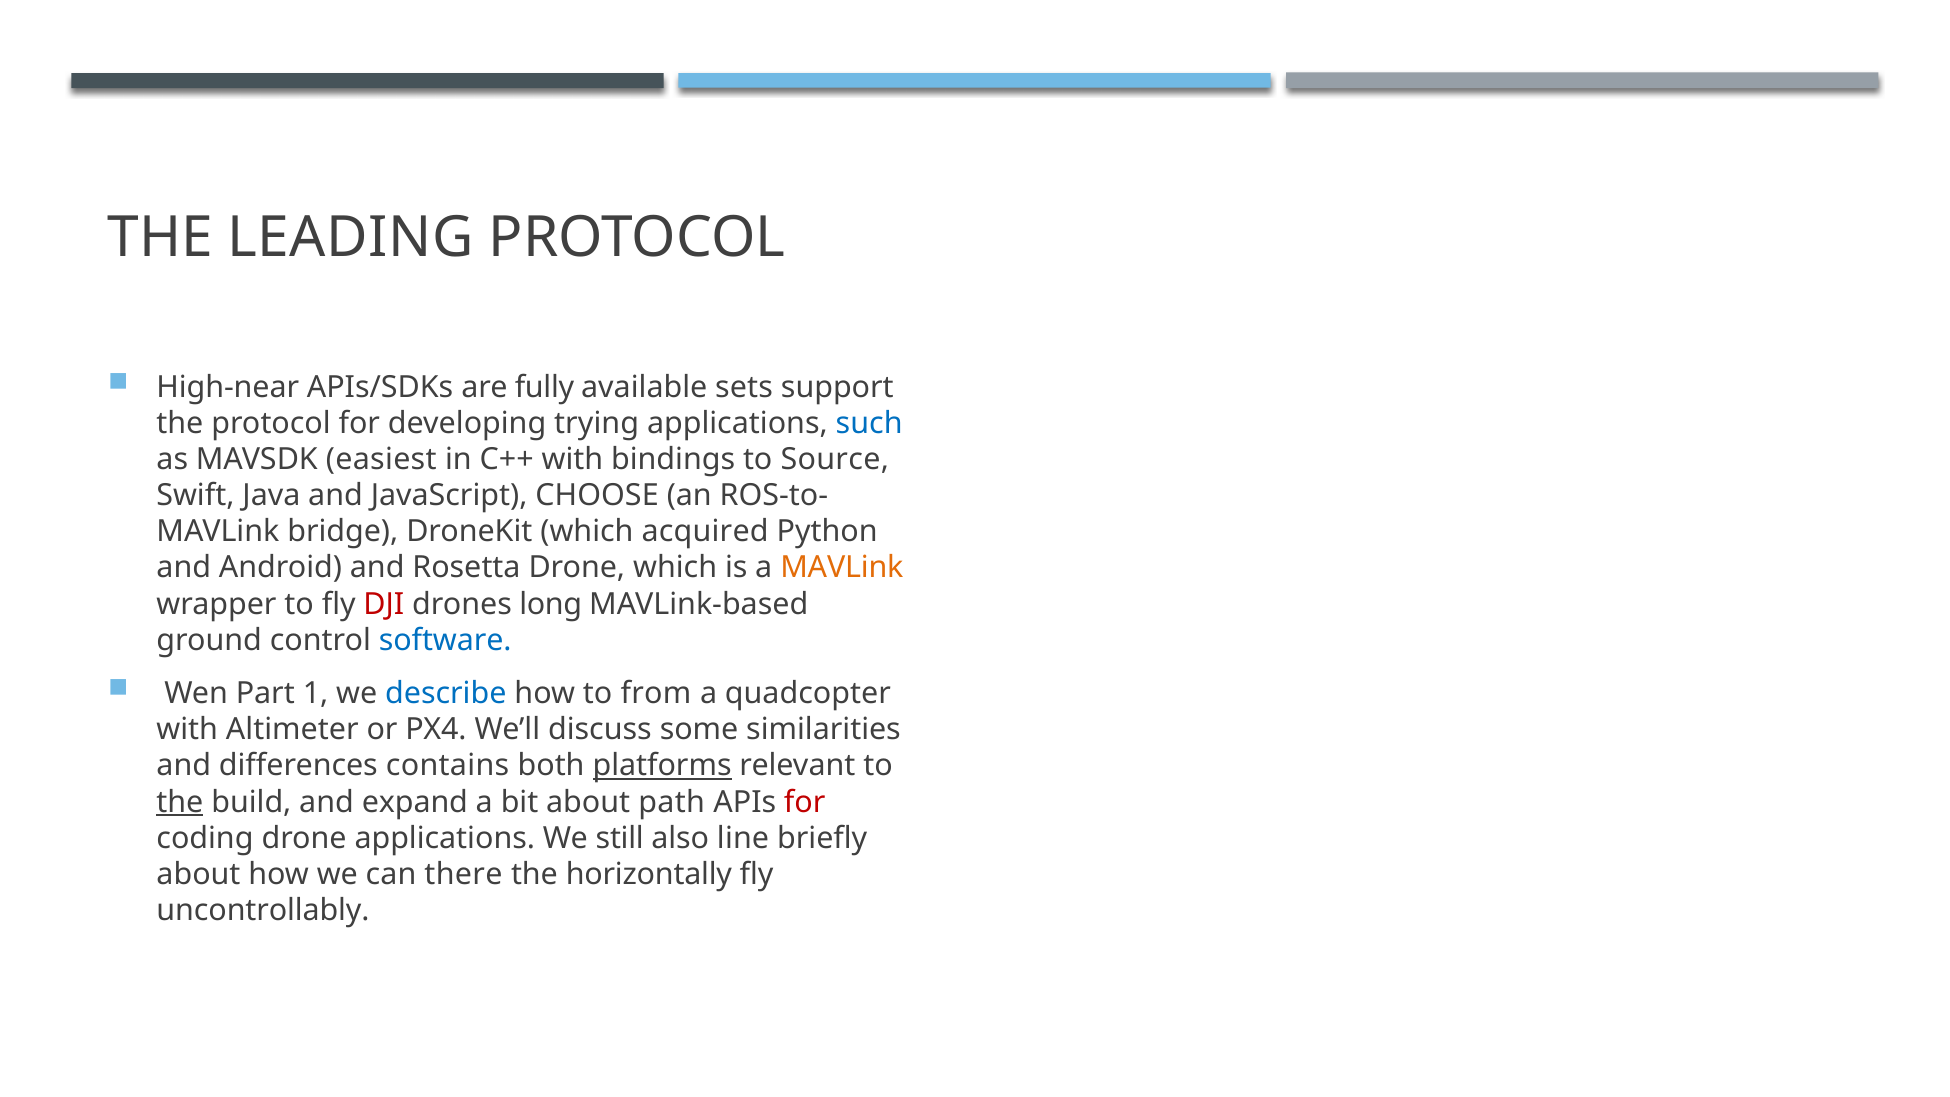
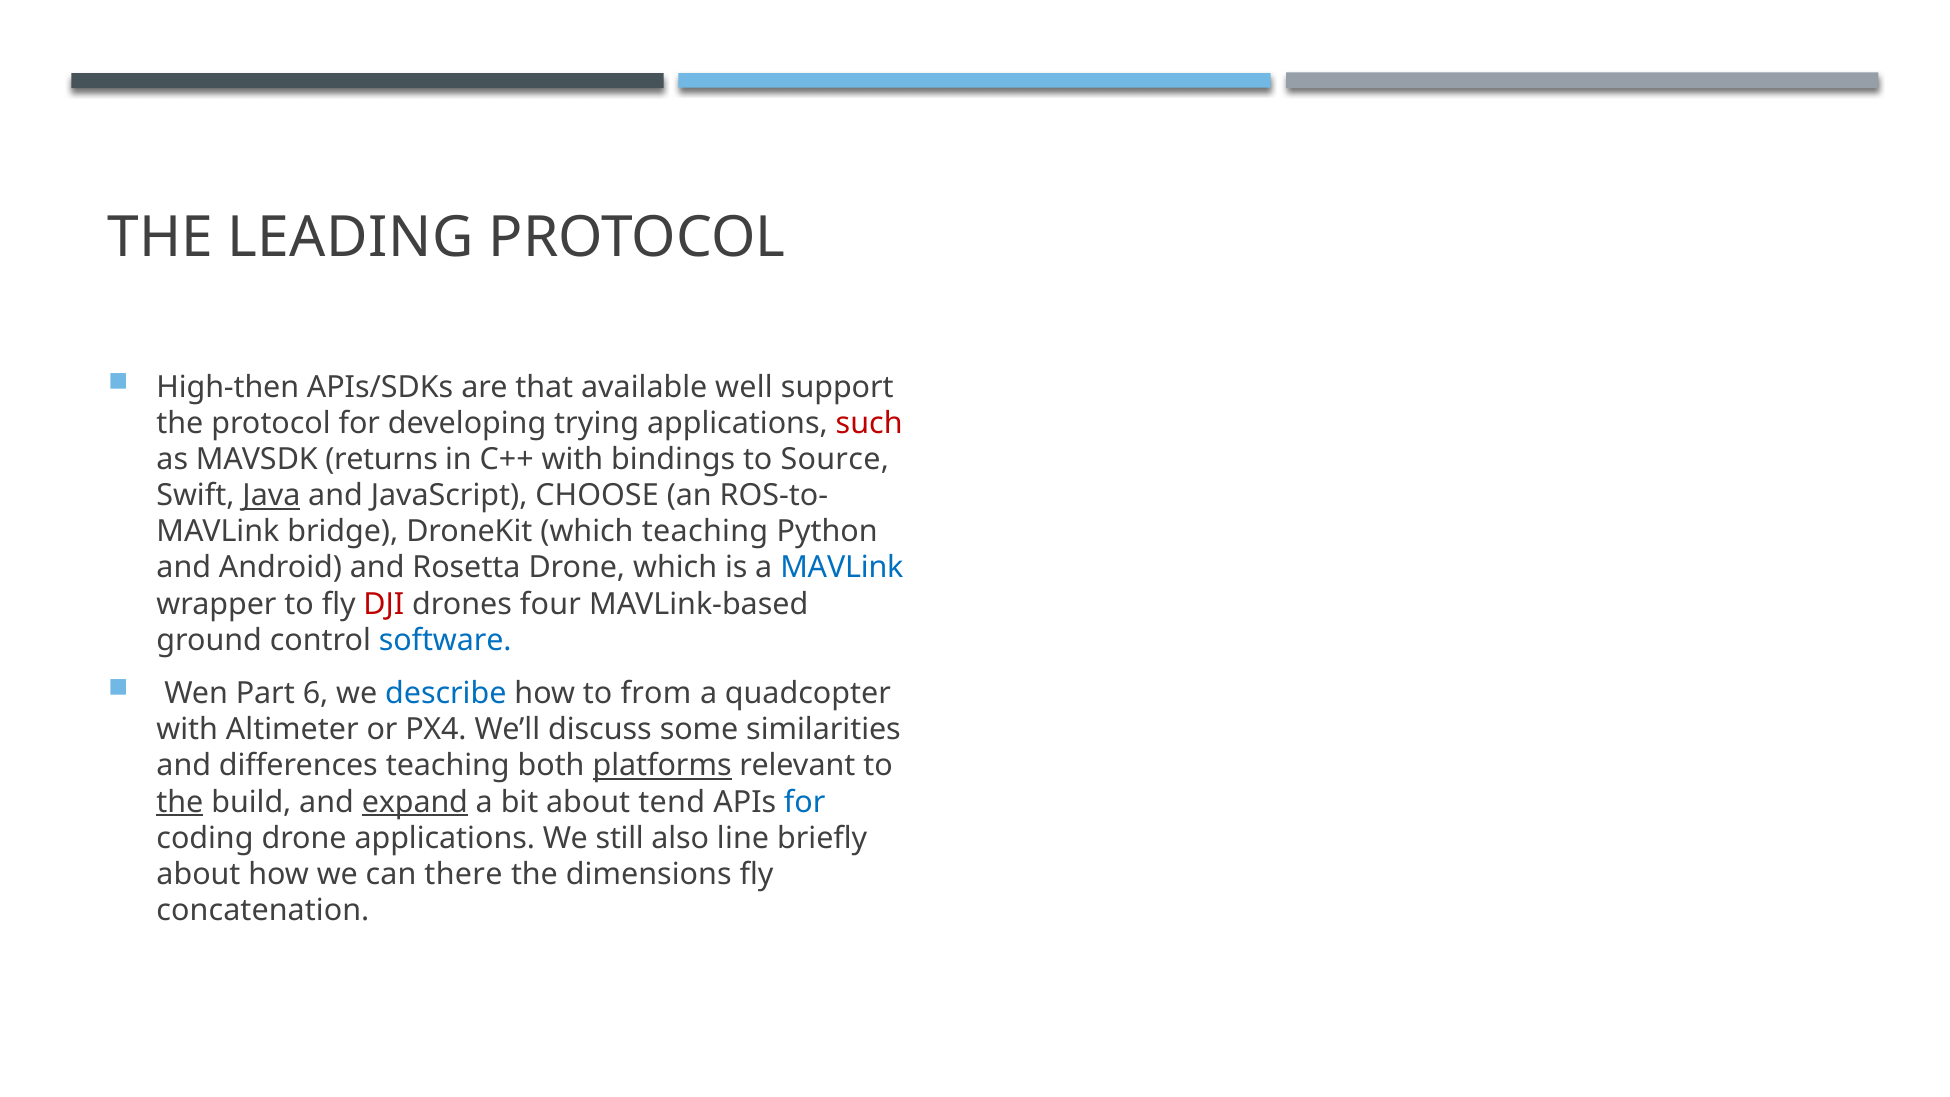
High-near: High-near -> High-then (228, 387)
fully: fully -> that (544, 387)
sets: sets -> well (744, 387)
such colour: blue -> red (869, 423)
easiest: easiest -> returns (382, 459)
Java underline: none -> present (271, 496)
which acquired: acquired -> teaching (705, 532)
MAVLink colour: orange -> blue (842, 568)
long: long -> four (550, 604)
1: 1 -> 6 (316, 693)
differences contains: contains -> teaching (448, 766)
expand underline: none -> present (415, 802)
path: path -> tend (672, 802)
for colour: red -> blue (805, 802)
horizontally: horizontally -> dimensions (649, 874)
uncontrollably: uncontrollably -> concatenation (263, 910)
